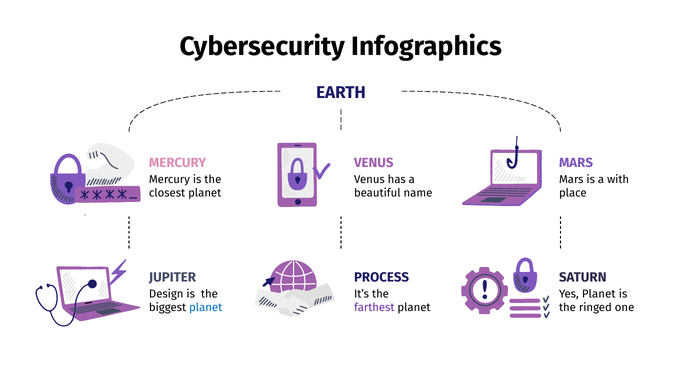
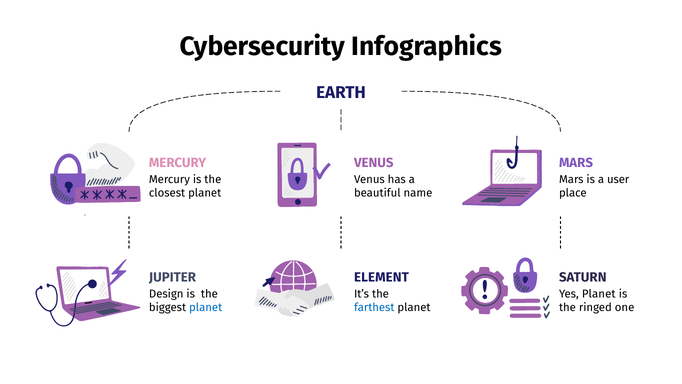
with: with -> user (618, 179)
PROCESS: PROCESS -> ELEMENT (381, 277)
farthest colour: purple -> blue (374, 307)
